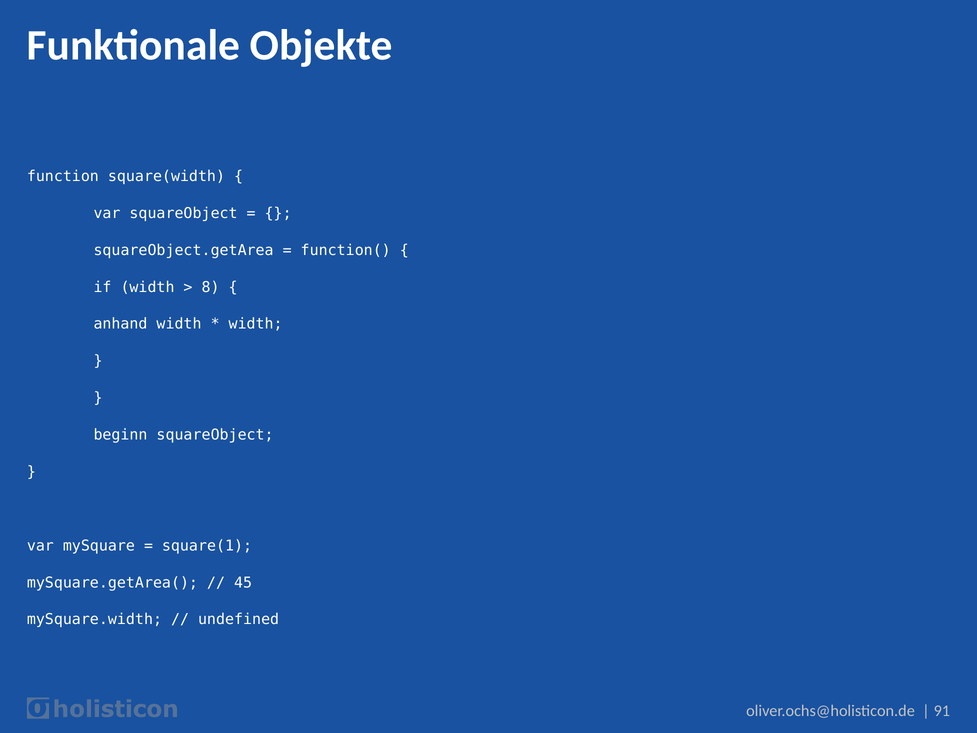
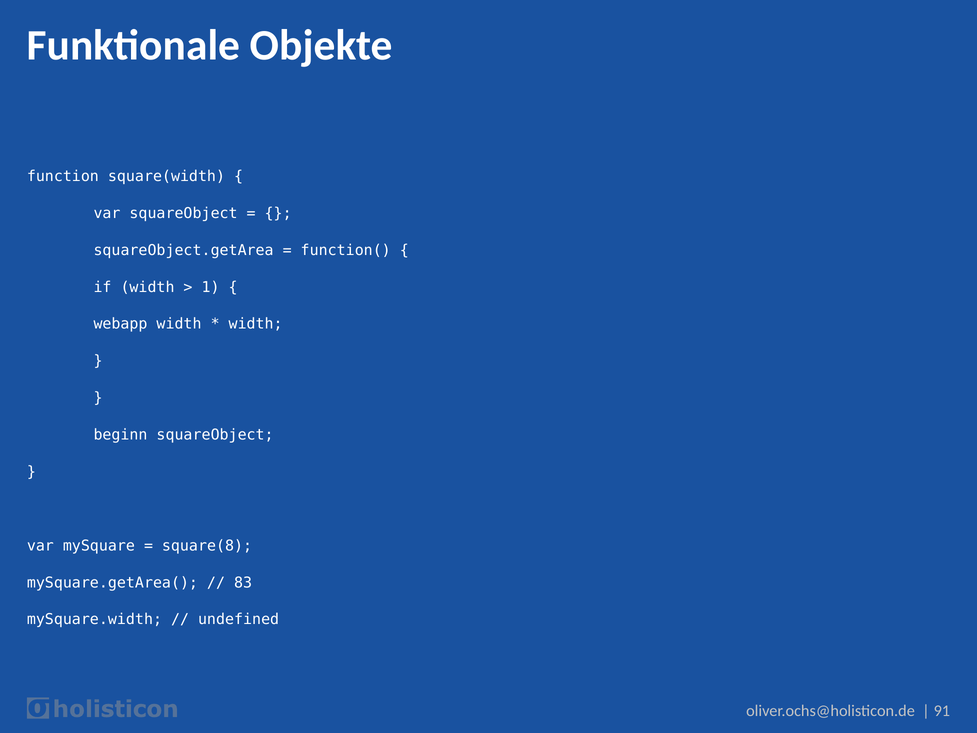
8: 8 -> 1 (211, 287)
anhand: anhand -> webapp (120, 324)
square(1: square(1 -> square(8 (207, 546)
45: 45 -> 83 (243, 582)
